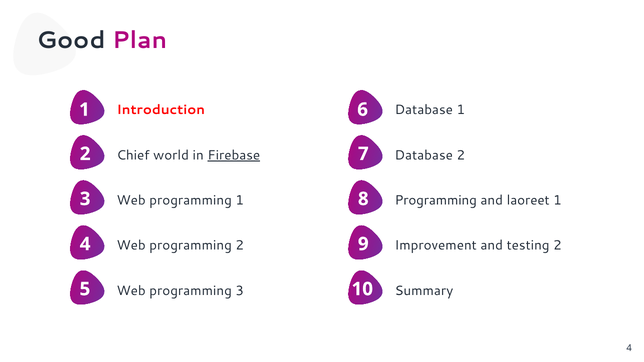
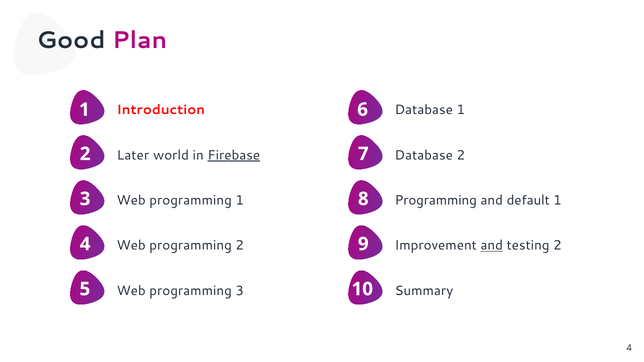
Chief: Chief -> Later (133, 155)
laoreet: laoreet -> default (528, 200)
and underline: none -> present (492, 246)
